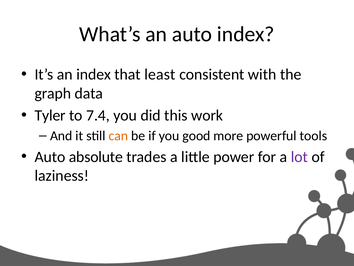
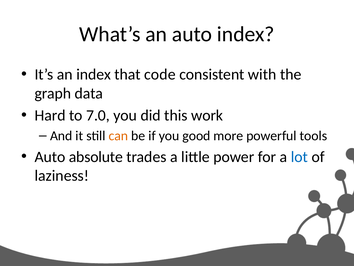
least: least -> code (160, 74)
Tyler: Tyler -> Hard (50, 115)
7.4: 7.4 -> 7.0 (98, 115)
lot colour: purple -> blue (299, 157)
